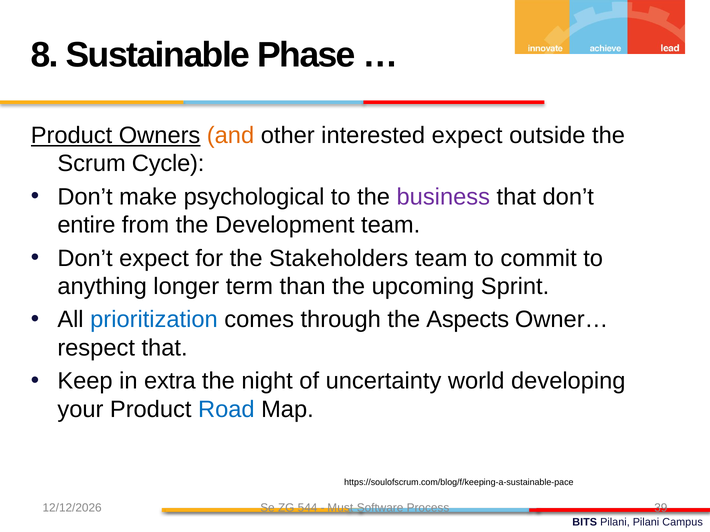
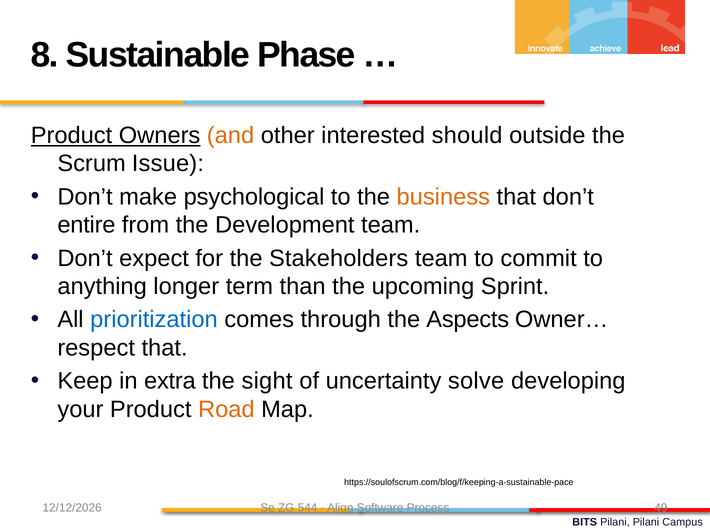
interested expect: expect -> should (467, 135)
Cycle: Cycle -> Issue (168, 164)
business colour: purple -> orange (443, 197)
night: night -> sight (267, 382)
world: world -> solve (476, 382)
Road colour: blue -> orange (226, 410)
Must: Must -> Align (340, 509)
39: 39 -> 49 (661, 509)
